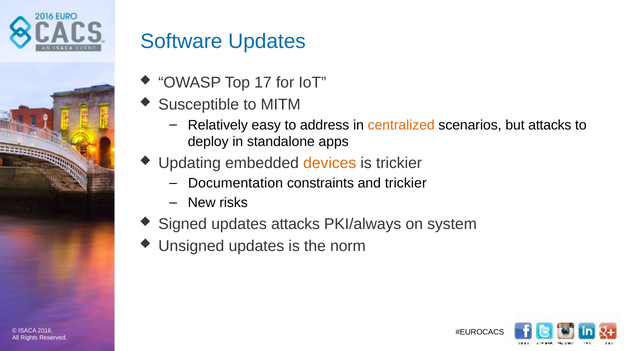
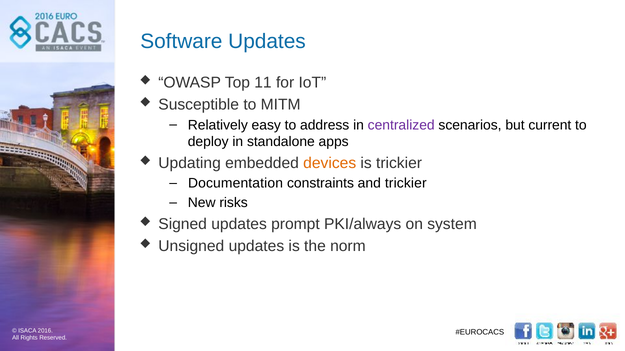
17: 17 -> 11 (263, 83)
centralized colour: orange -> purple (401, 125)
but attacks: attacks -> current (550, 125)
updates attacks: attacks -> prompt (295, 224)
